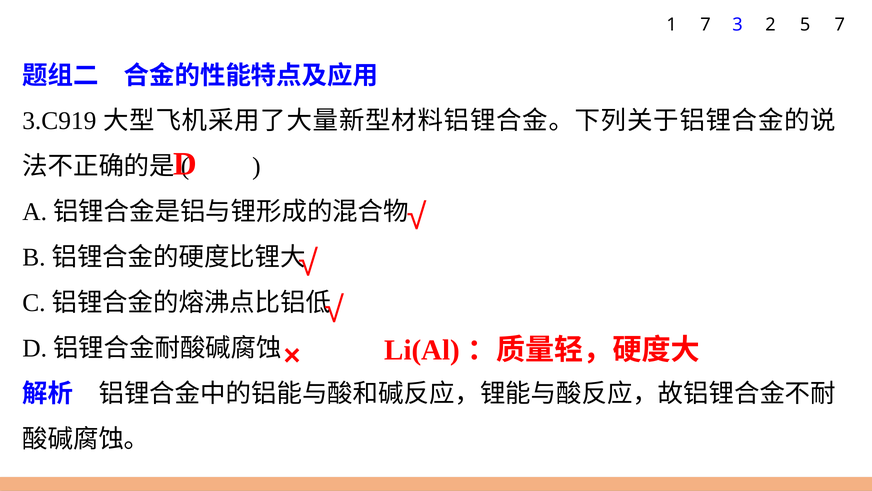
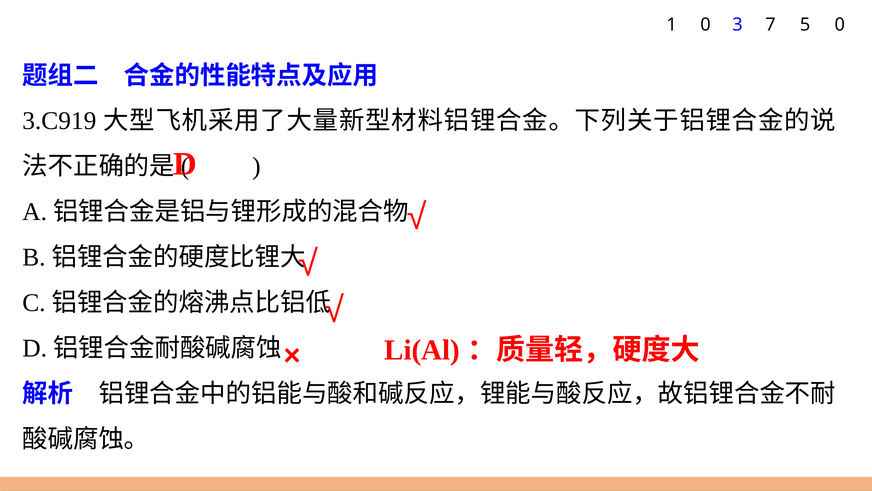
1 7: 7 -> 0 (705, 25)
2: 2 -> 7 (770, 25)
5 7: 7 -> 0 (840, 25)
